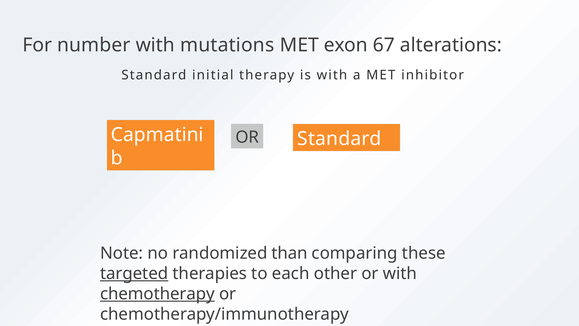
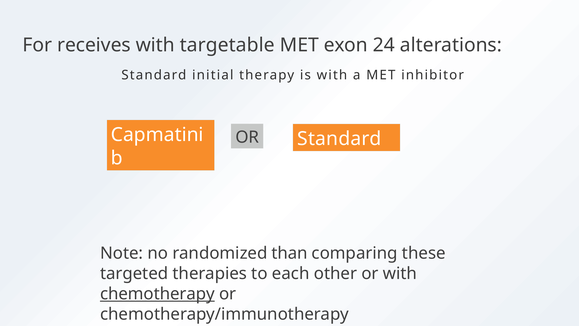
number: number -> receives (94, 45)
mutations: mutations -> targetable (227, 45)
67: 67 -> 24 (384, 45)
targeted underline: present -> none (134, 273)
